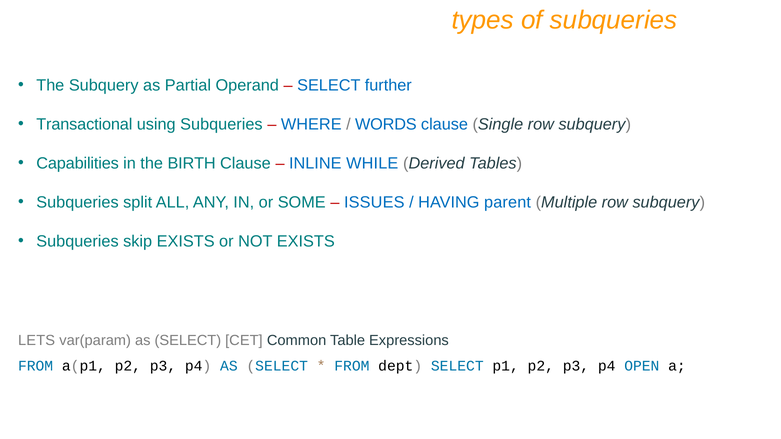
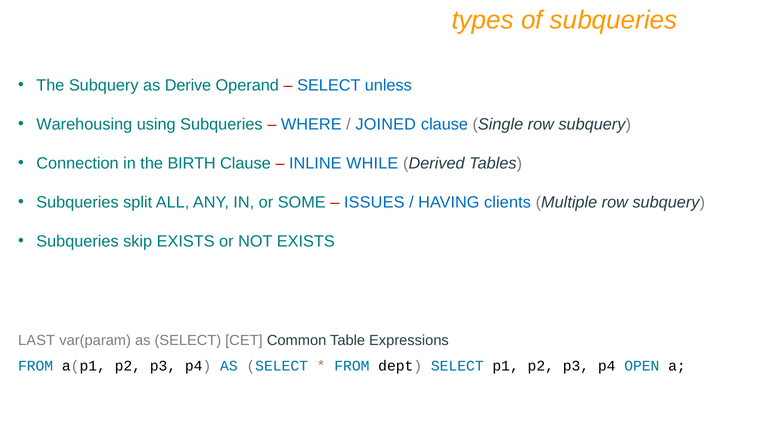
Partial: Partial -> Derive (188, 85)
further: further -> unless (388, 85)
Transactional: Transactional -> Warehousing (84, 124)
WORDS: WORDS -> JOINED (386, 124)
Capabilities: Capabilities -> Connection (77, 163)
parent: parent -> clients (508, 203)
LETS: LETS -> LAST (37, 341)
